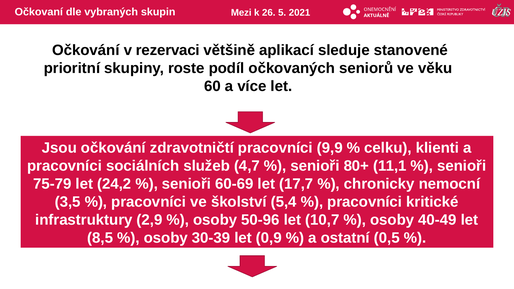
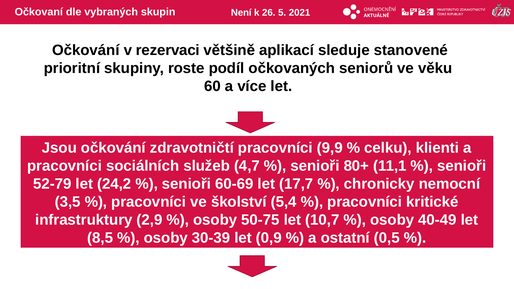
Mezi: Mezi -> Není (241, 13)
75-79: 75-79 -> 52-79 (52, 184)
50-96: 50-96 -> 50-75 (260, 220)
